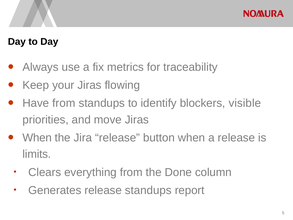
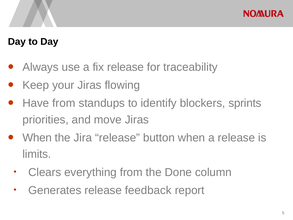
fix metrics: metrics -> release (126, 67)
visible: visible -> sprints (245, 103)
release standups: standups -> feedback (148, 190)
